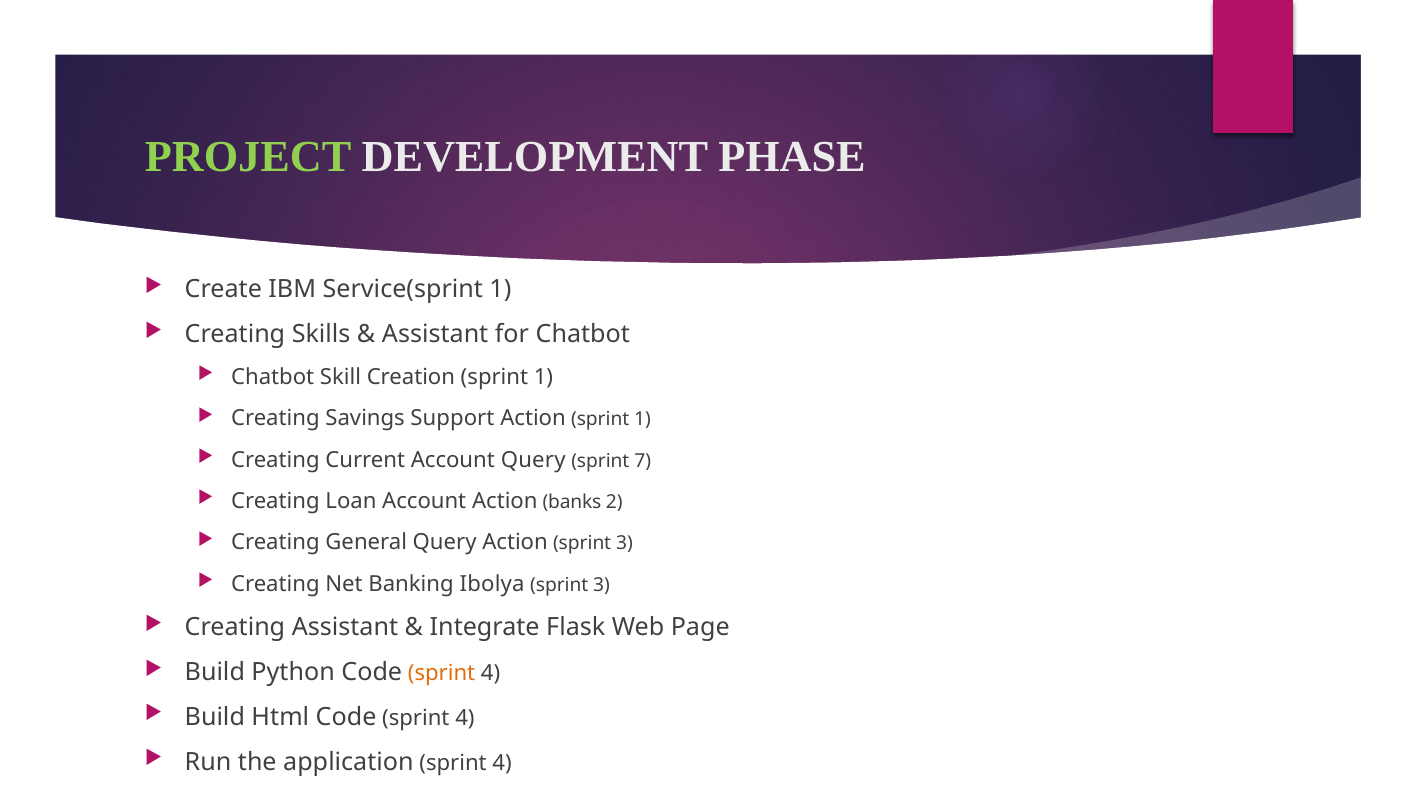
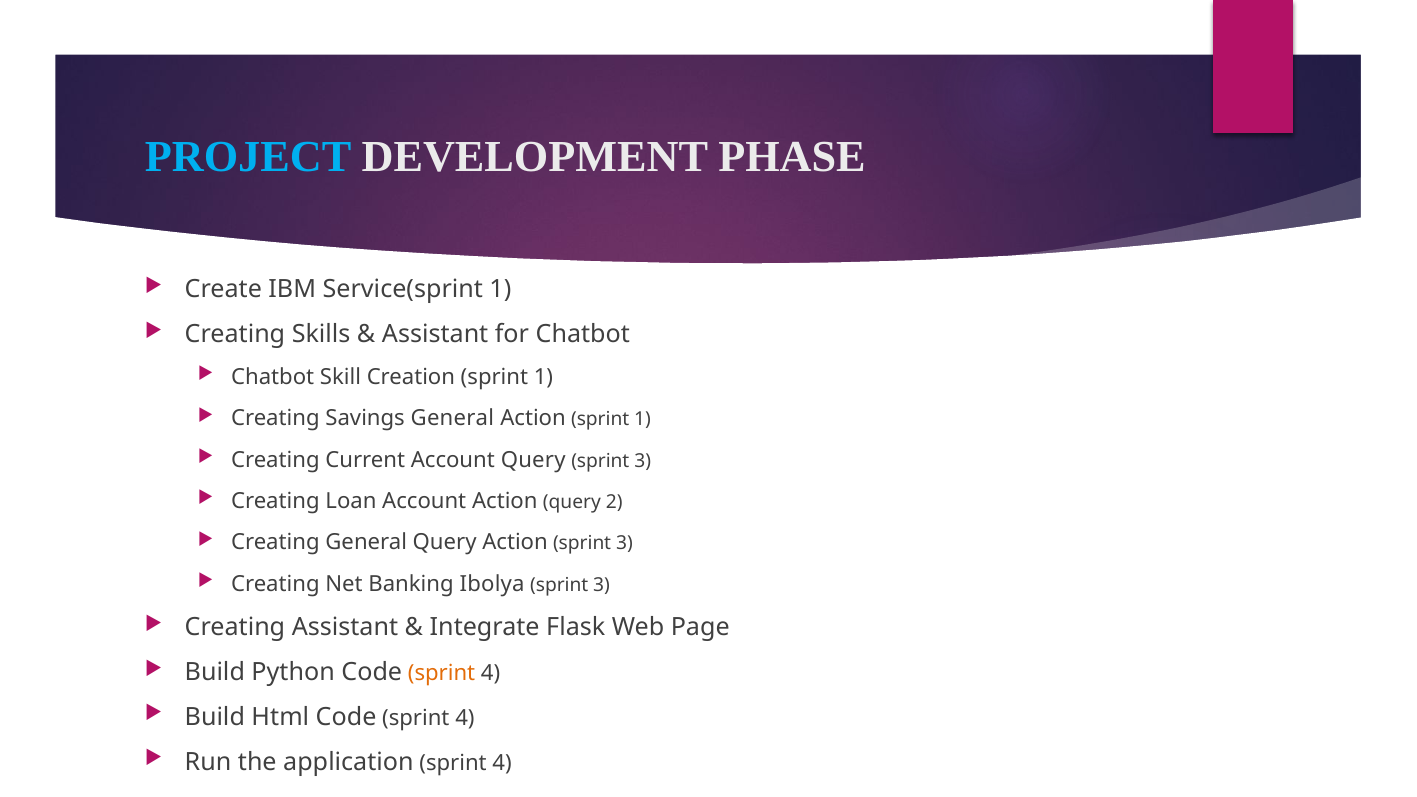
PROJECT colour: light green -> light blue (248, 157)
Savings Support: Support -> General (452, 419)
7: 7 -> 3 (643, 461)
Action banks: banks -> query (572, 502)
